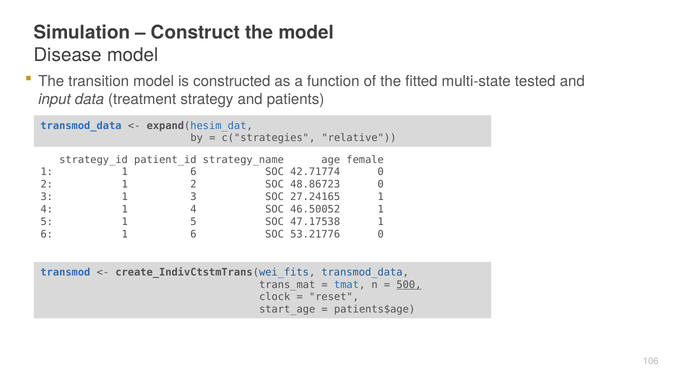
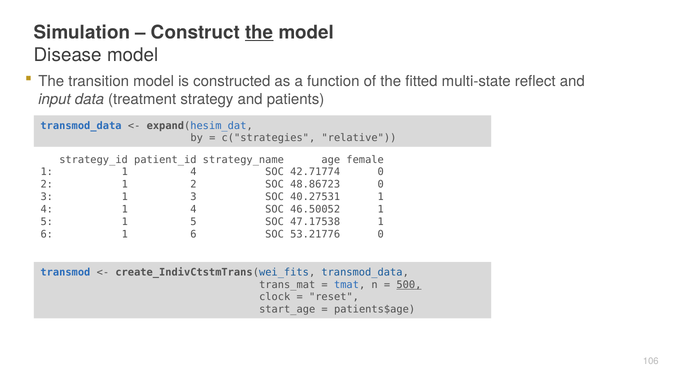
the underline: none -> present (259, 32)
tested: tested -> reflect (535, 81)
1 1 6: 6 -> 4 (193, 172)
27.24165: 27.24165 -> 40.27531 (315, 197)
